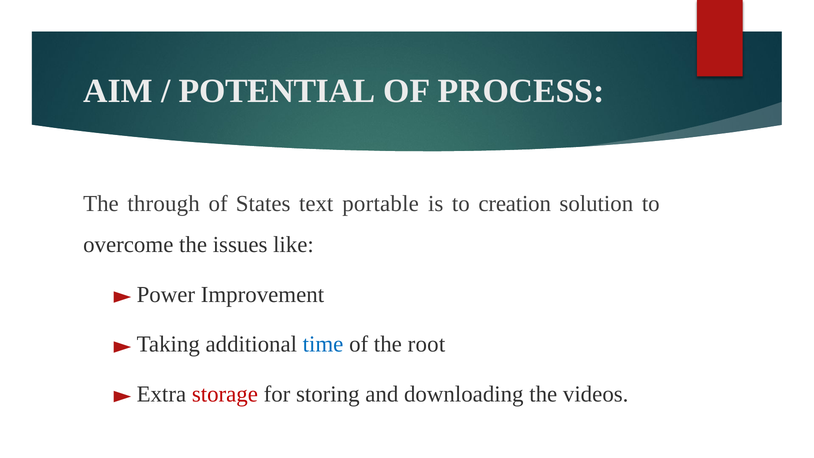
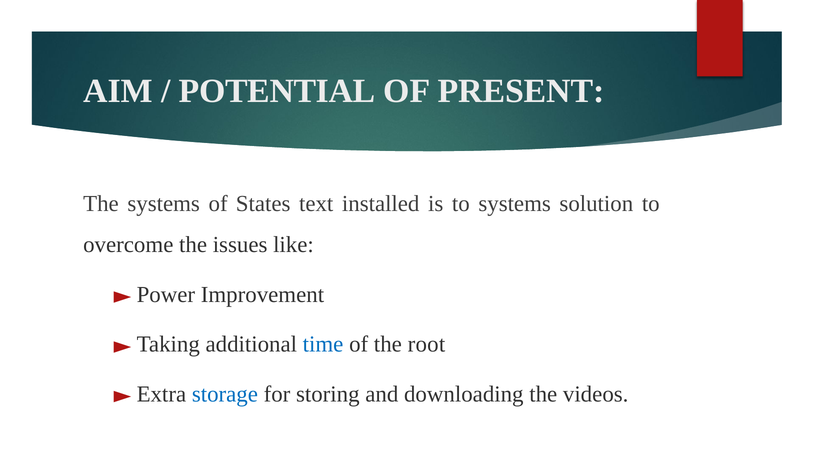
PROCESS: PROCESS -> PRESENT (521, 91)
The through: through -> systems (164, 203)
portable: portable -> installed (381, 203)
to creation: creation -> systems (515, 203)
storage colour: red -> blue (225, 394)
